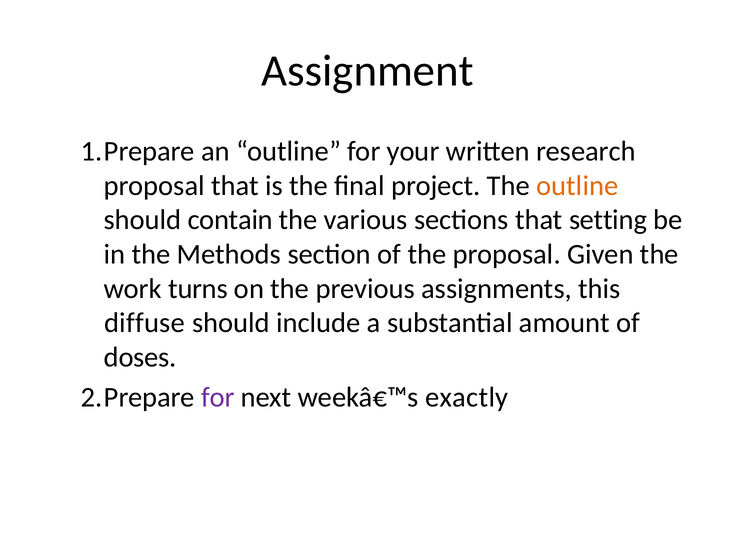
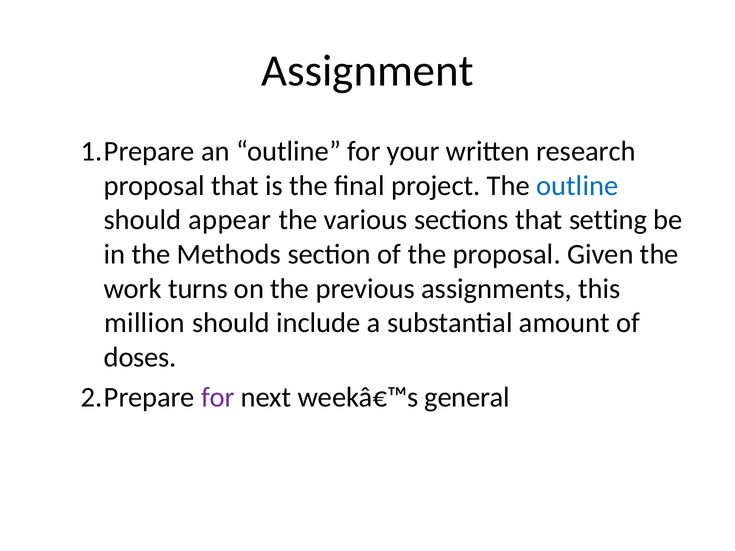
outline colour: orange -> blue (577, 186)
contain: contain -> appear (230, 220)
diffuse: diffuse -> million (145, 323)
exactly: exactly -> general (467, 397)
